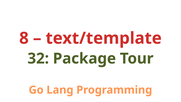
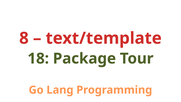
32: 32 -> 18 (38, 58)
